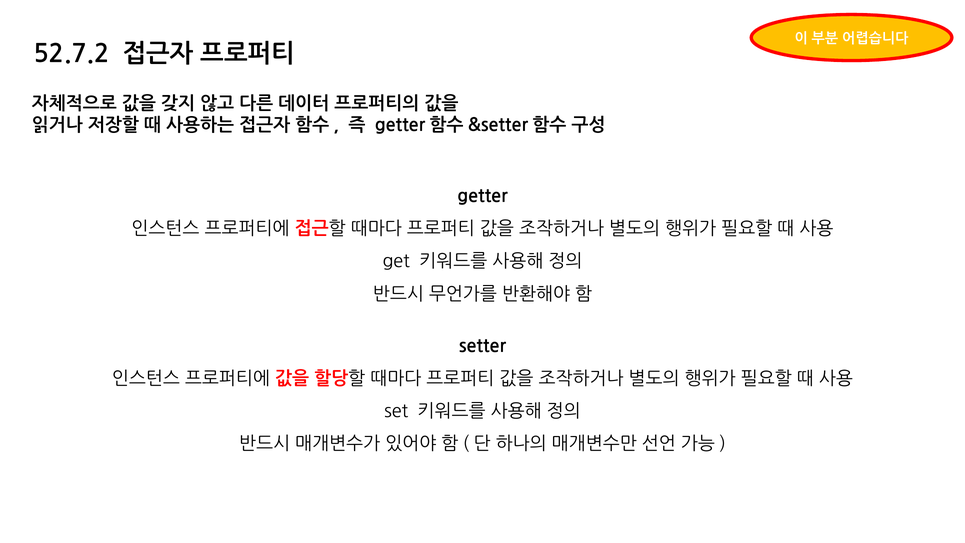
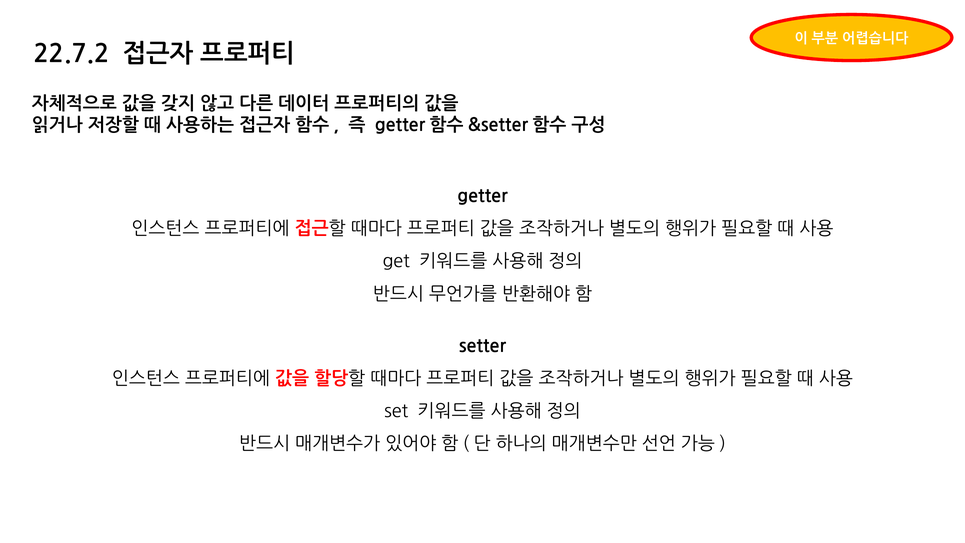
52.7.2: 52.7.2 -> 22.7.2 (72, 54)
